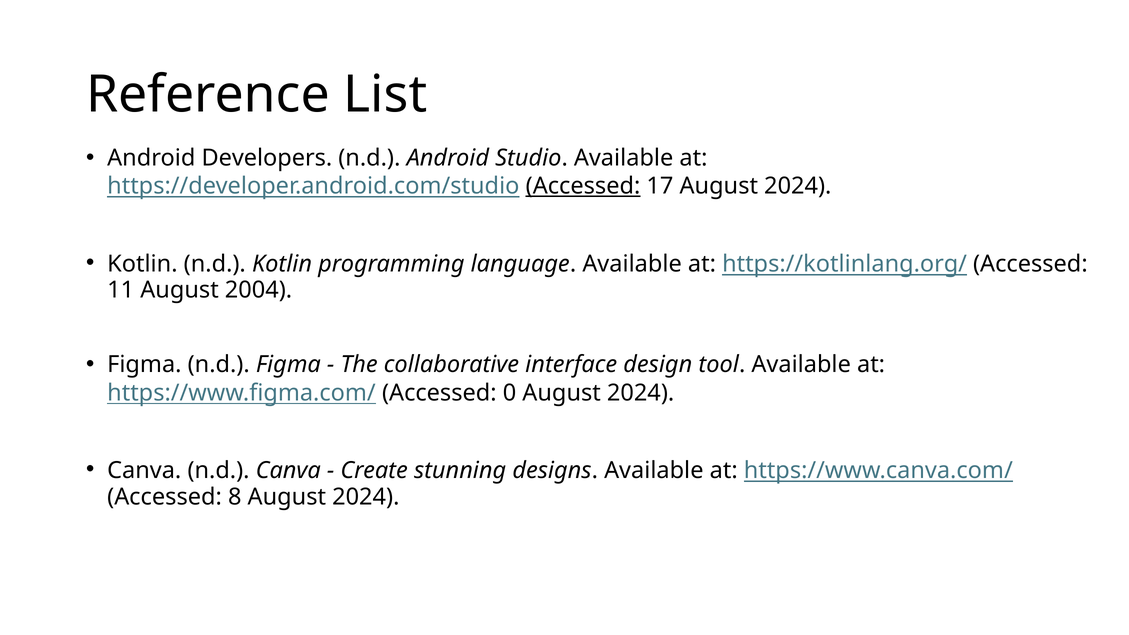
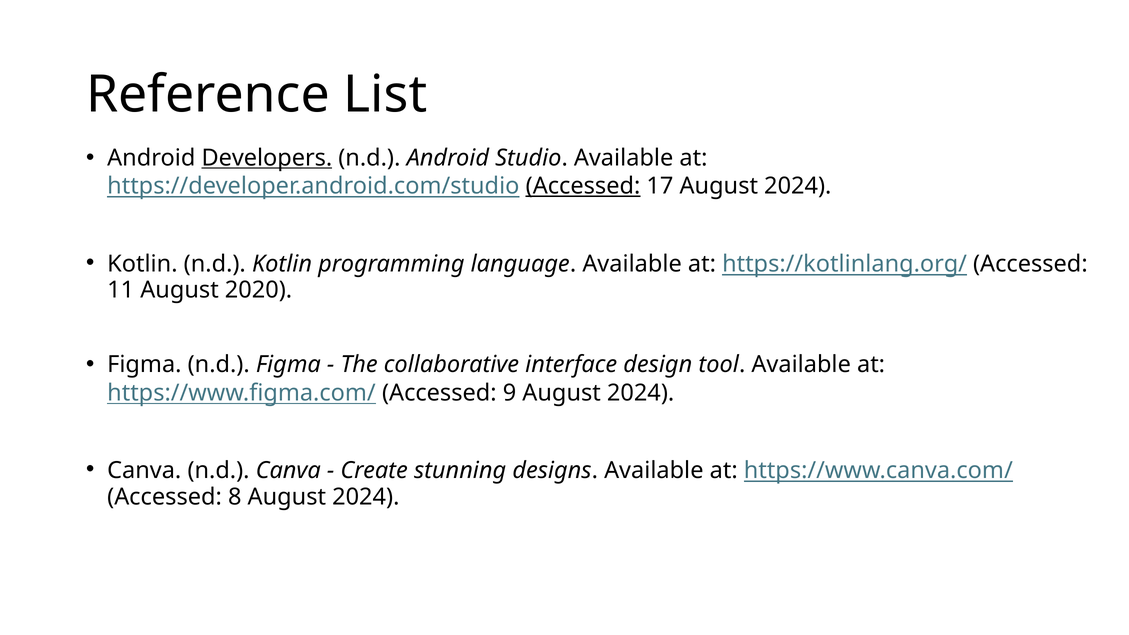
Developers underline: none -> present (267, 158)
2004: 2004 -> 2020 (258, 290)
0: 0 -> 9 (509, 393)
